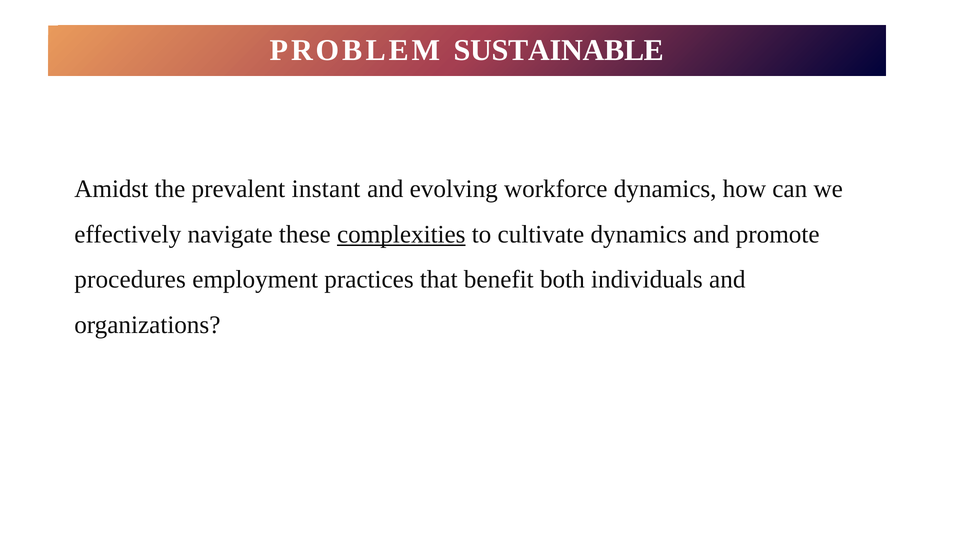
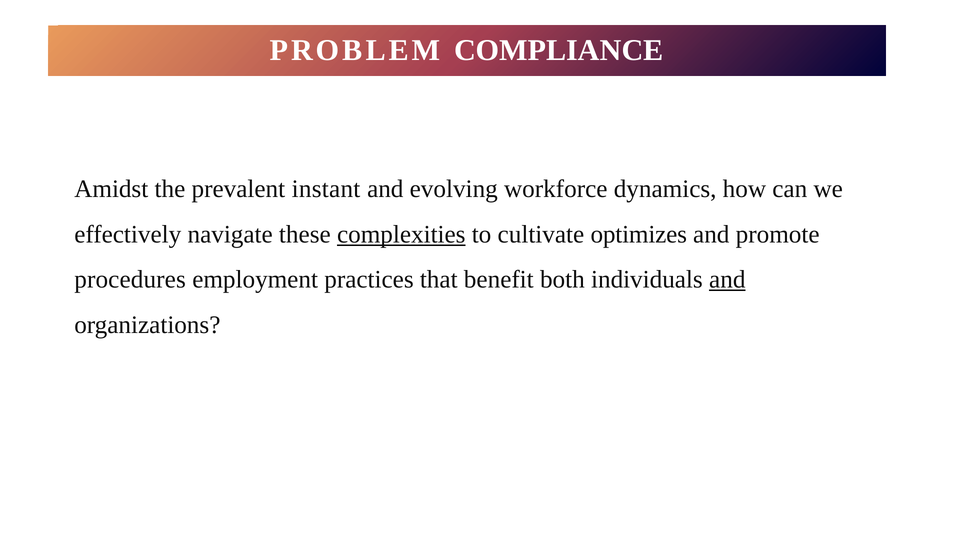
SUSTAINABLE: SUSTAINABLE -> COMPLIANCE (559, 50)
cultivate dynamics: dynamics -> optimizes (639, 234)
and underline: none -> present (727, 280)
